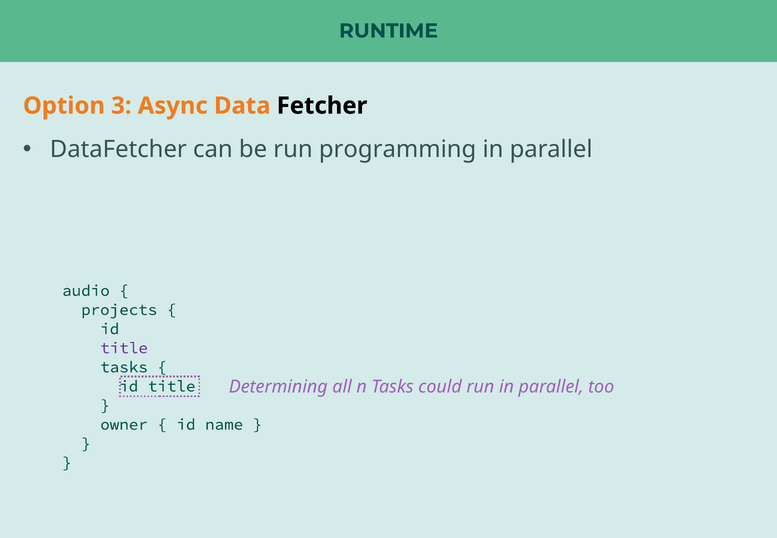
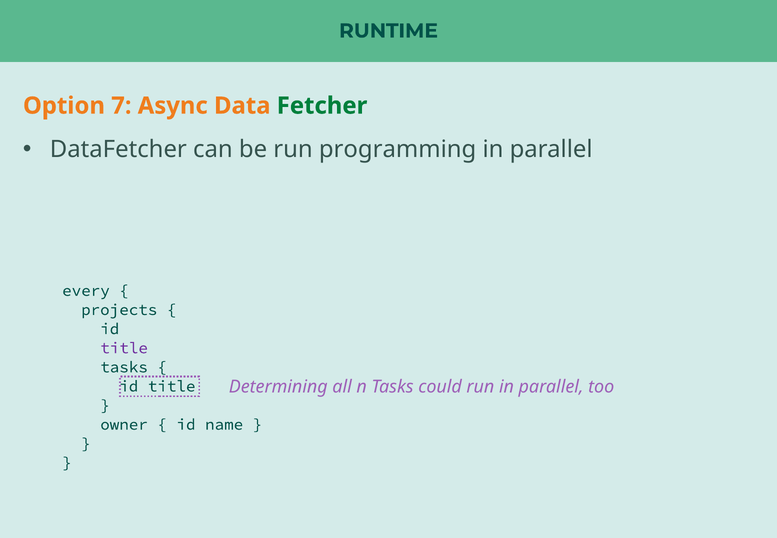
3: 3 -> 7 (121, 106)
Fetcher colour: black -> green (322, 106)
audio: audio -> every (86, 291)
